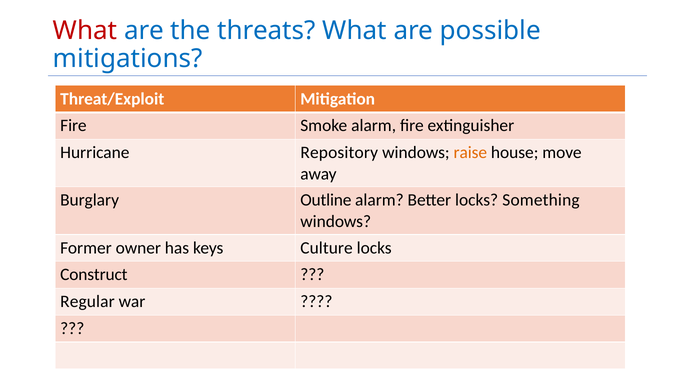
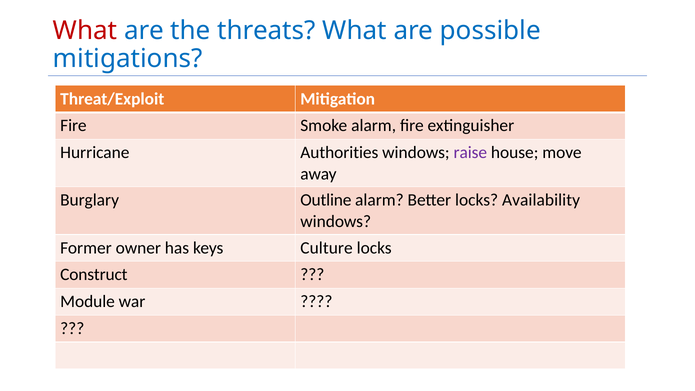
Repository: Repository -> Authorities (339, 153)
raise colour: orange -> purple (470, 153)
Something: Something -> Availability (541, 200)
Regular: Regular -> Module (88, 302)
